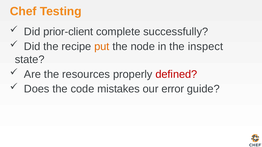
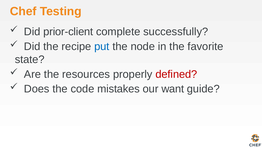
put colour: orange -> blue (102, 47)
inspect: inspect -> favorite (205, 47)
error: error -> want (173, 89)
